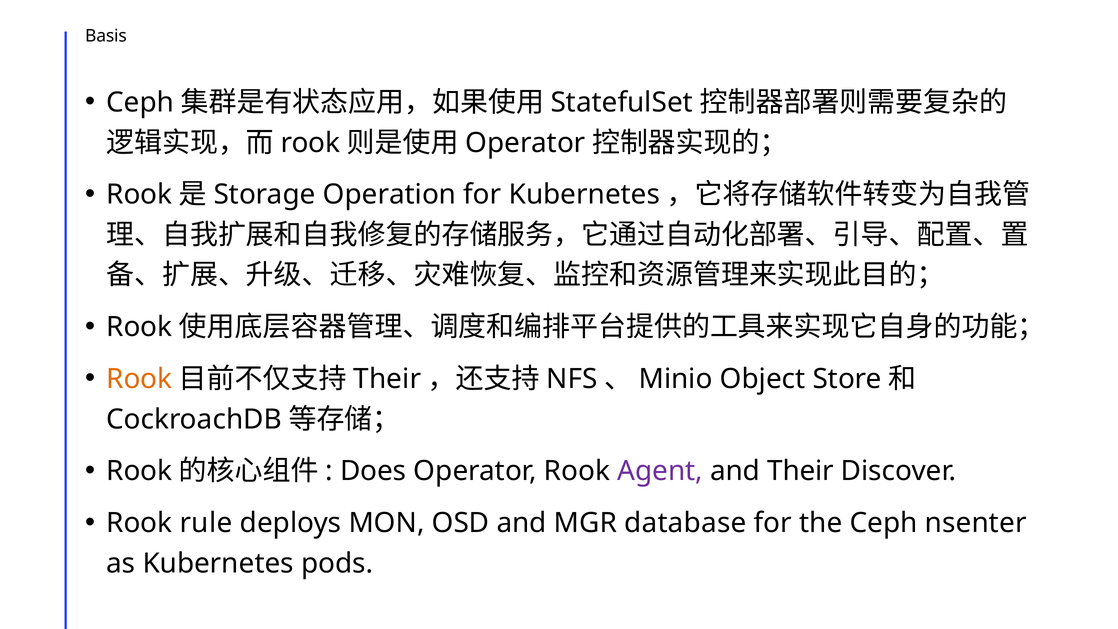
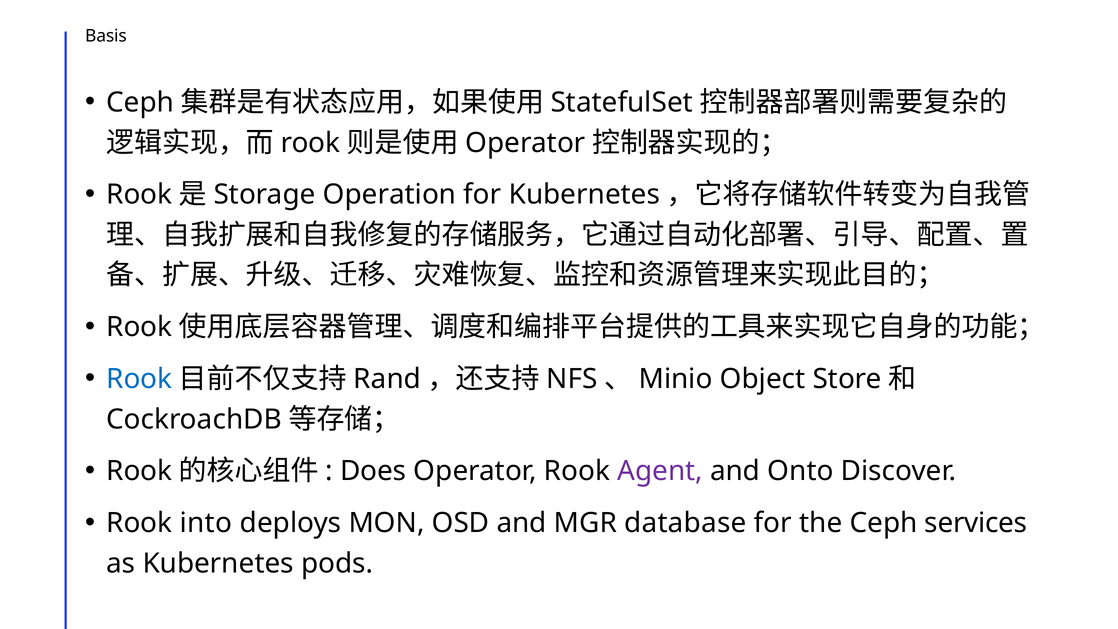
Rook colour: orange -> blue (139, 379)
Their: Their -> Rand (387, 379)
and Their: Their -> Onto (801, 471)
rule: rule -> into (206, 523)
nsenter: nsenter -> services (976, 523)
